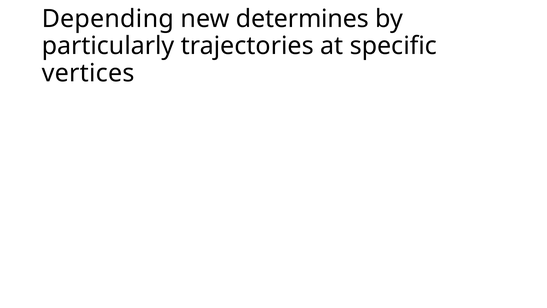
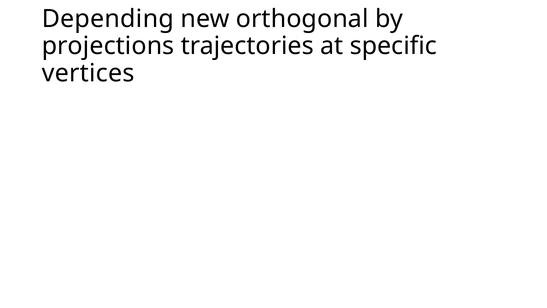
determines: determines -> orthogonal (302, 19)
particularly: particularly -> projections (108, 46)
